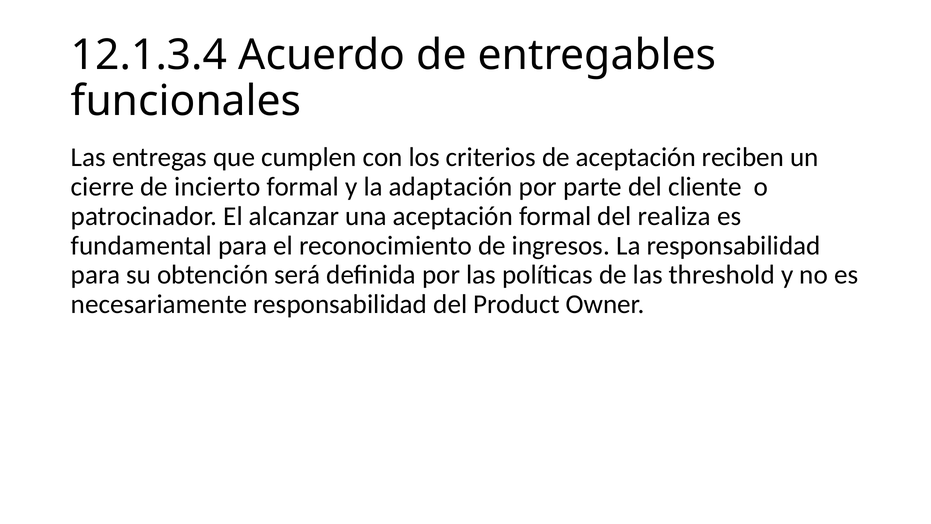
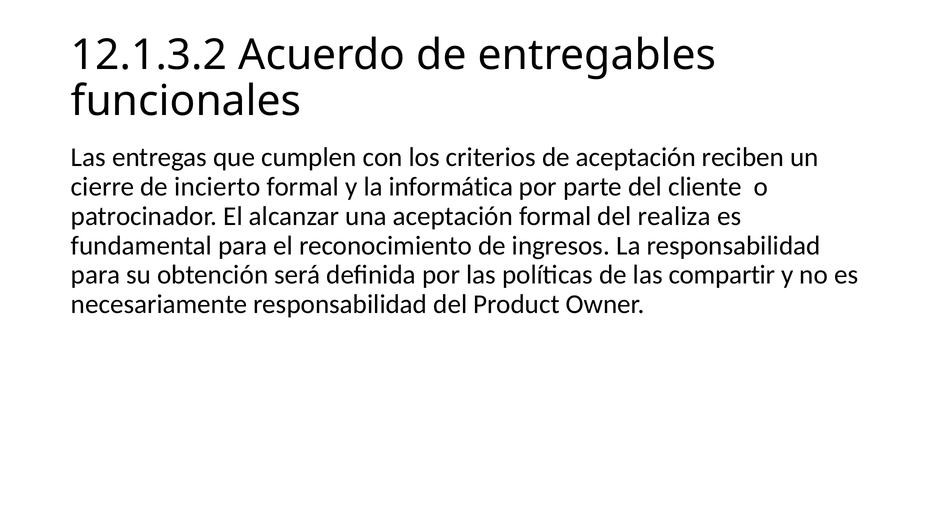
12.1.3.4: 12.1.3.4 -> 12.1.3.2 (149, 55)
adaptación: adaptación -> informática (451, 187)
threshold: threshold -> compartir (722, 275)
